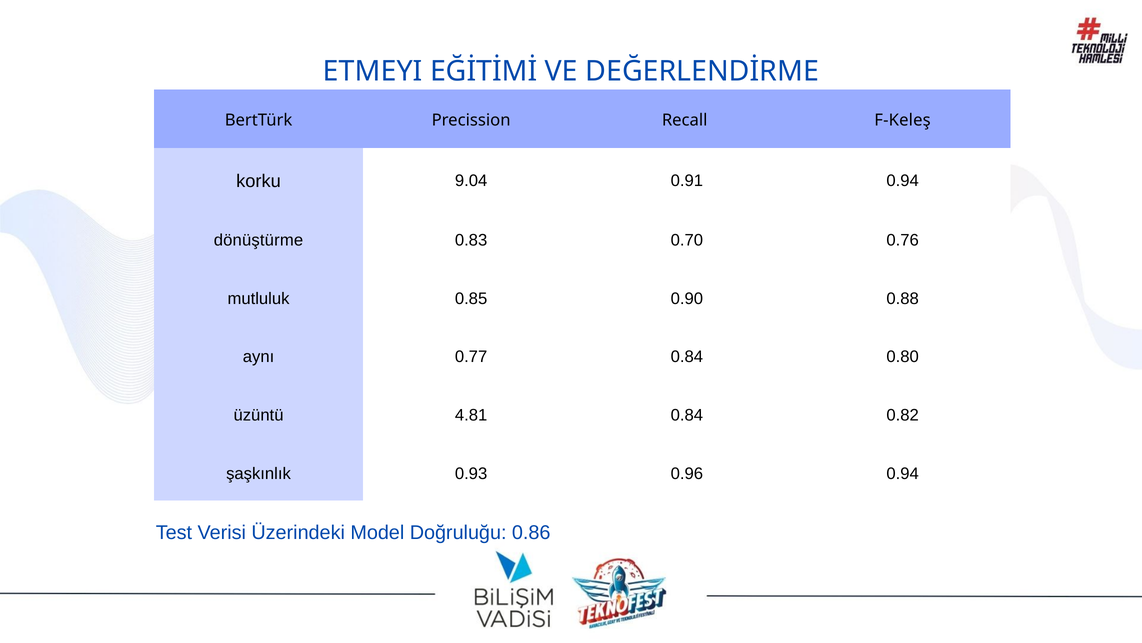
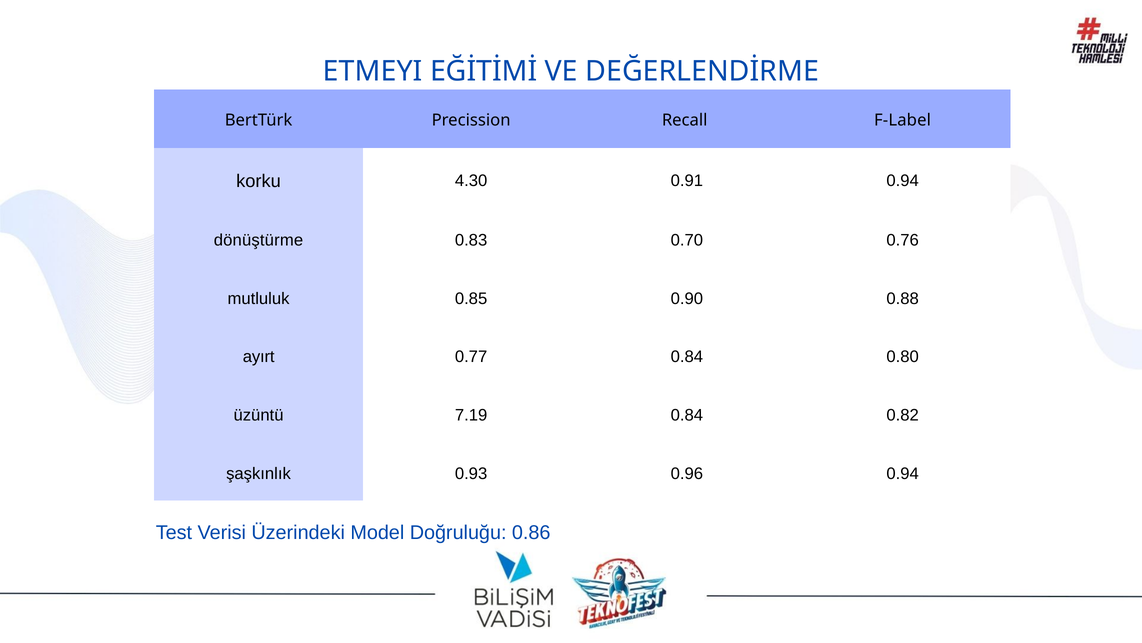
F-Keleş: F-Keleş -> F-Label (903, 120)
9.04: 9.04 -> 4.30 (471, 181)
aynı: aynı -> ayırt (259, 357)
4.81: 4.81 -> 7.19 (471, 415)
